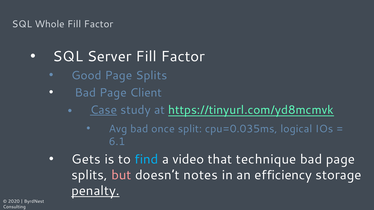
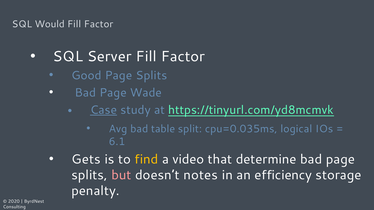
Whole: Whole -> Would (50, 24)
Client: Client -> Wade (146, 93)
once: once -> table (163, 129)
find colour: light blue -> yellow (146, 160)
technique: technique -> determine (266, 160)
penalty underline: present -> none (95, 191)
